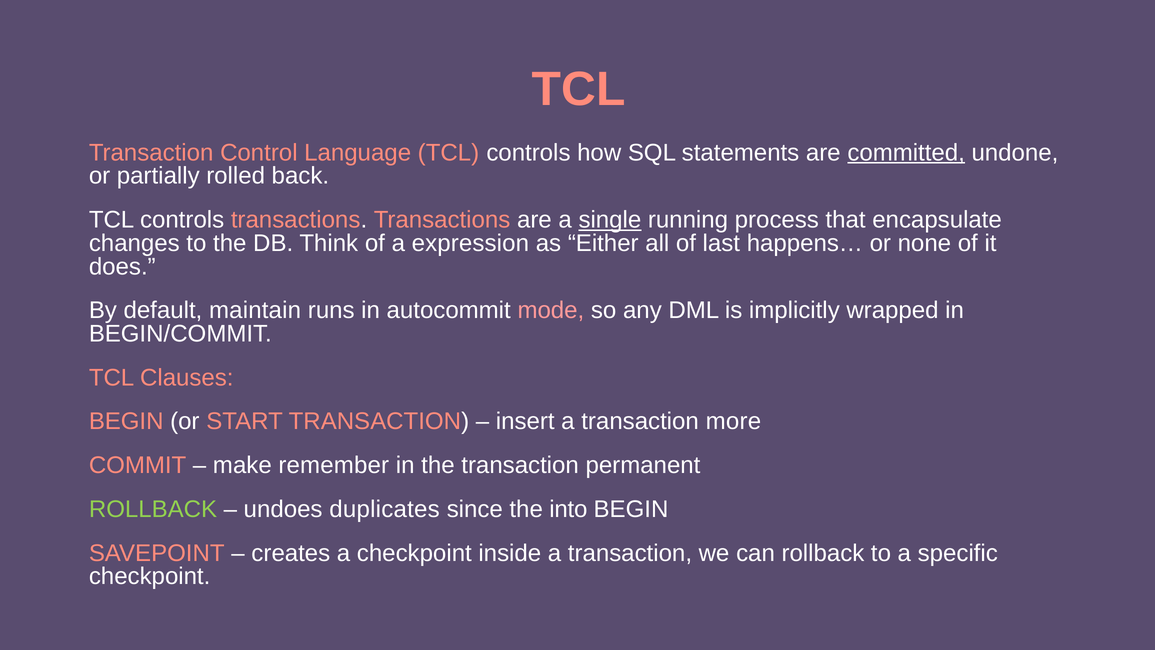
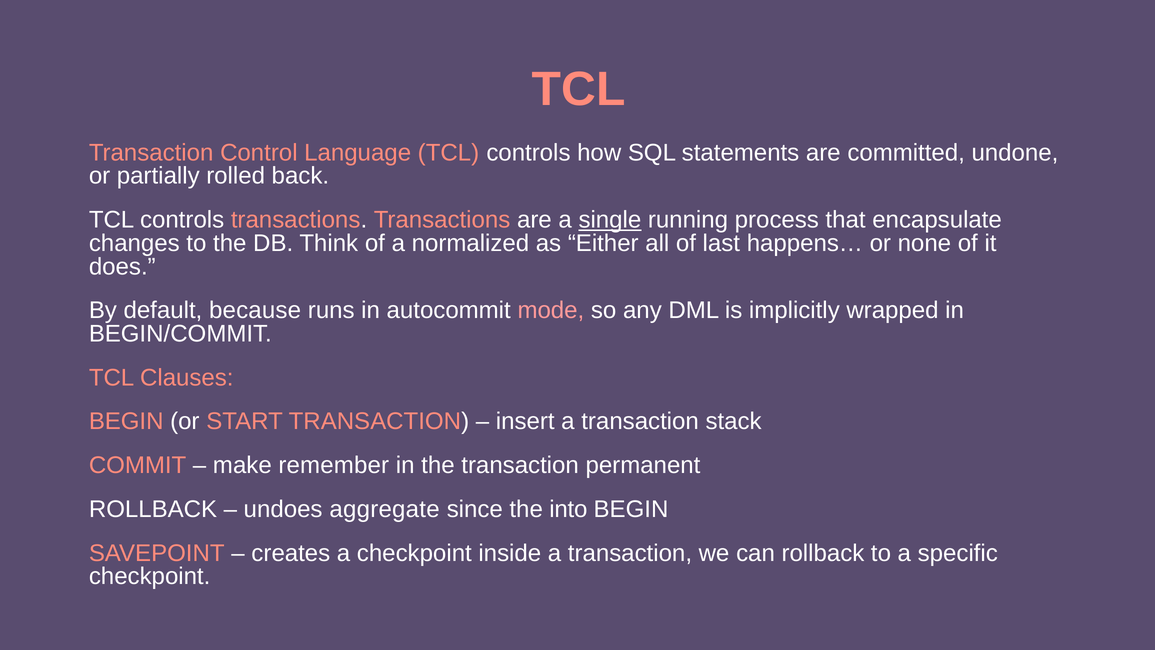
committed underline: present -> none (906, 153)
expression: expression -> normalized (470, 243)
maintain: maintain -> because (255, 310)
more: more -> stack (734, 421)
ROLLBACK colour: light green -> white (153, 509)
duplicates: duplicates -> aggregate (385, 509)
